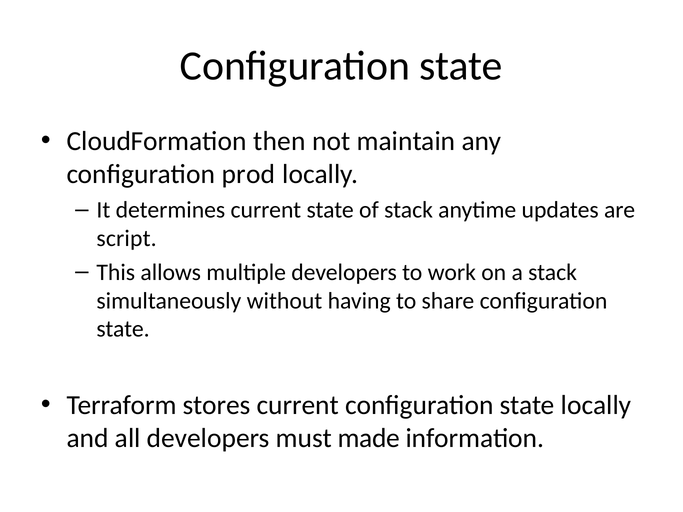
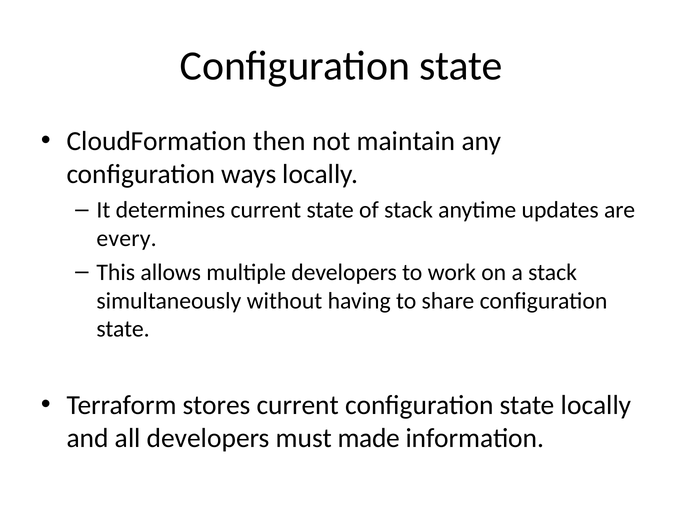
prod: prod -> ways (249, 174)
script: script -> every (127, 239)
